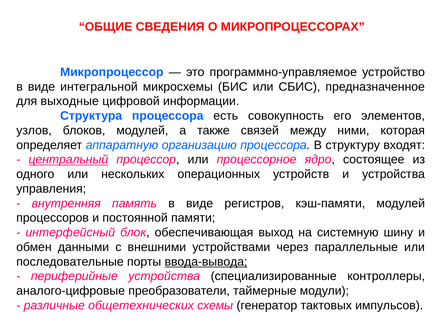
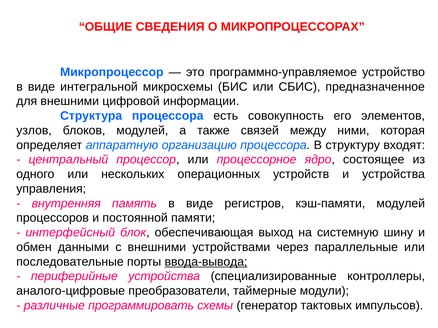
для выходные: выходные -> внешними (70, 101)
центральный underline: present -> none (68, 160)
общетехнических: общетехнических -> программировать (141, 306)
